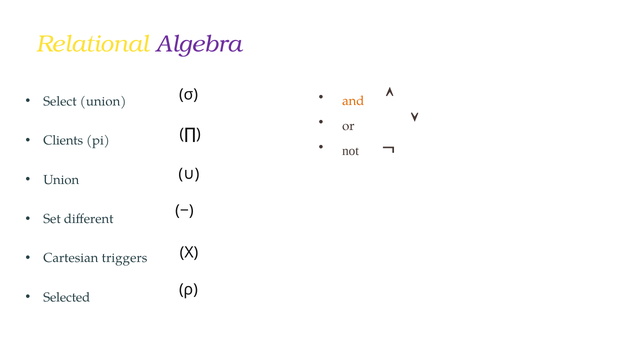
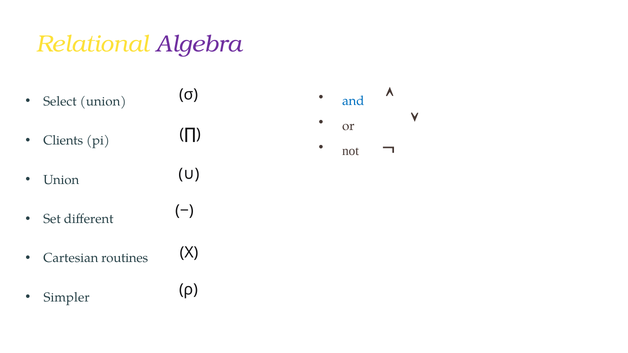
and colour: orange -> blue (353, 101)
triggers: triggers -> routines (125, 258)
Selected: Selected -> Simpler (67, 298)
